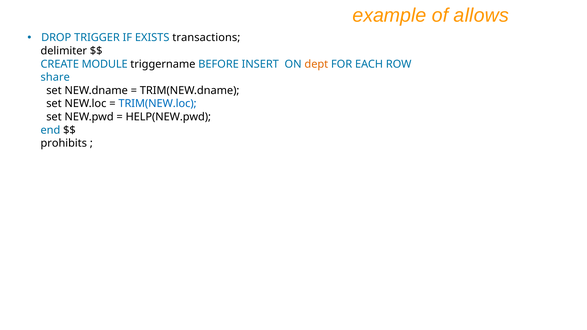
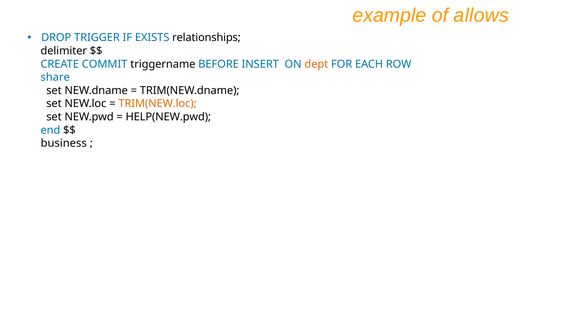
transactions: transactions -> relationships (206, 38)
MODULE: MODULE -> COMMIT (105, 64)
TRIM(NEW.loc colour: blue -> orange (158, 104)
prohibits: prohibits -> business (64, 143)
